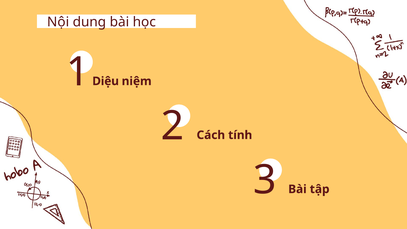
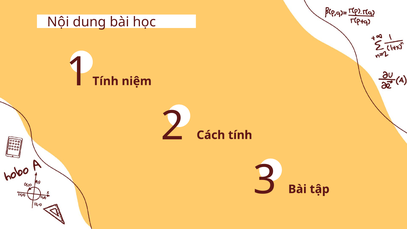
1 Diệu: Diệu -> Tính (105, 81)
